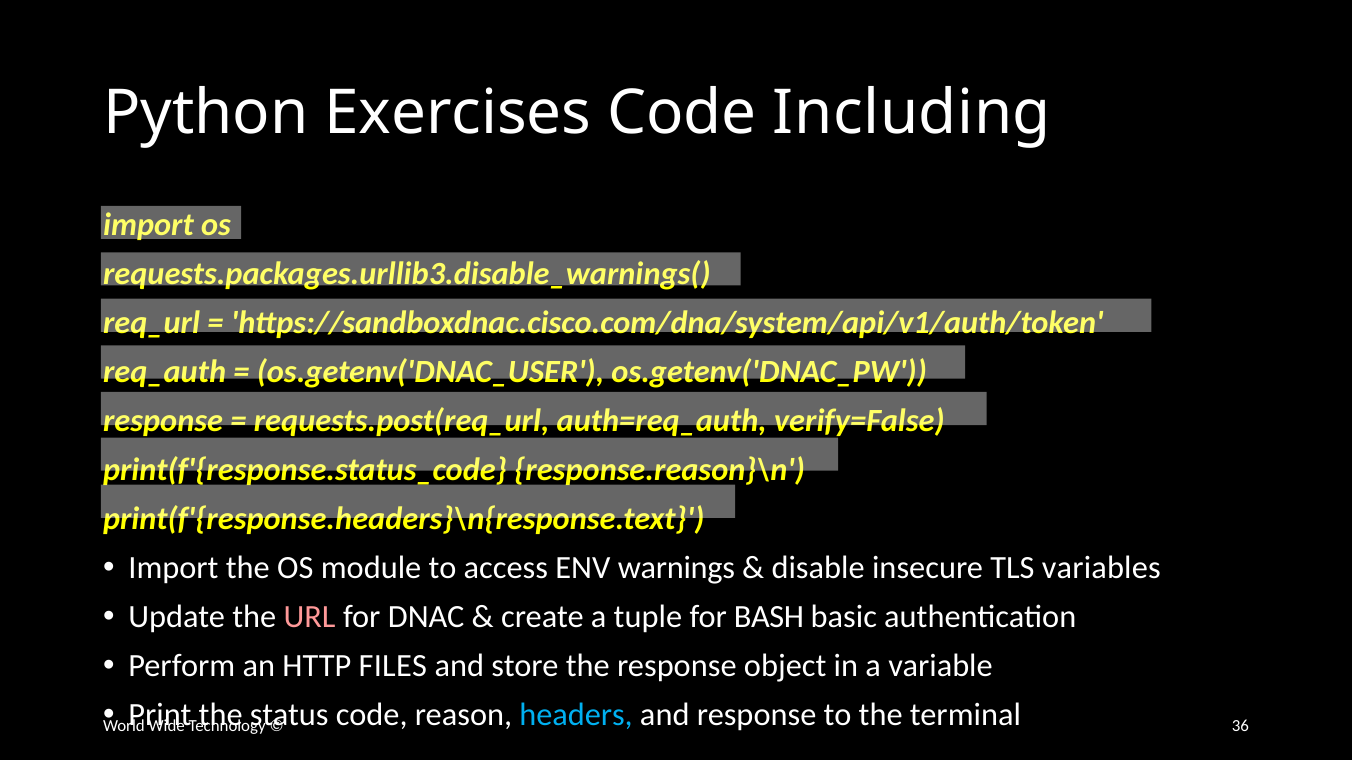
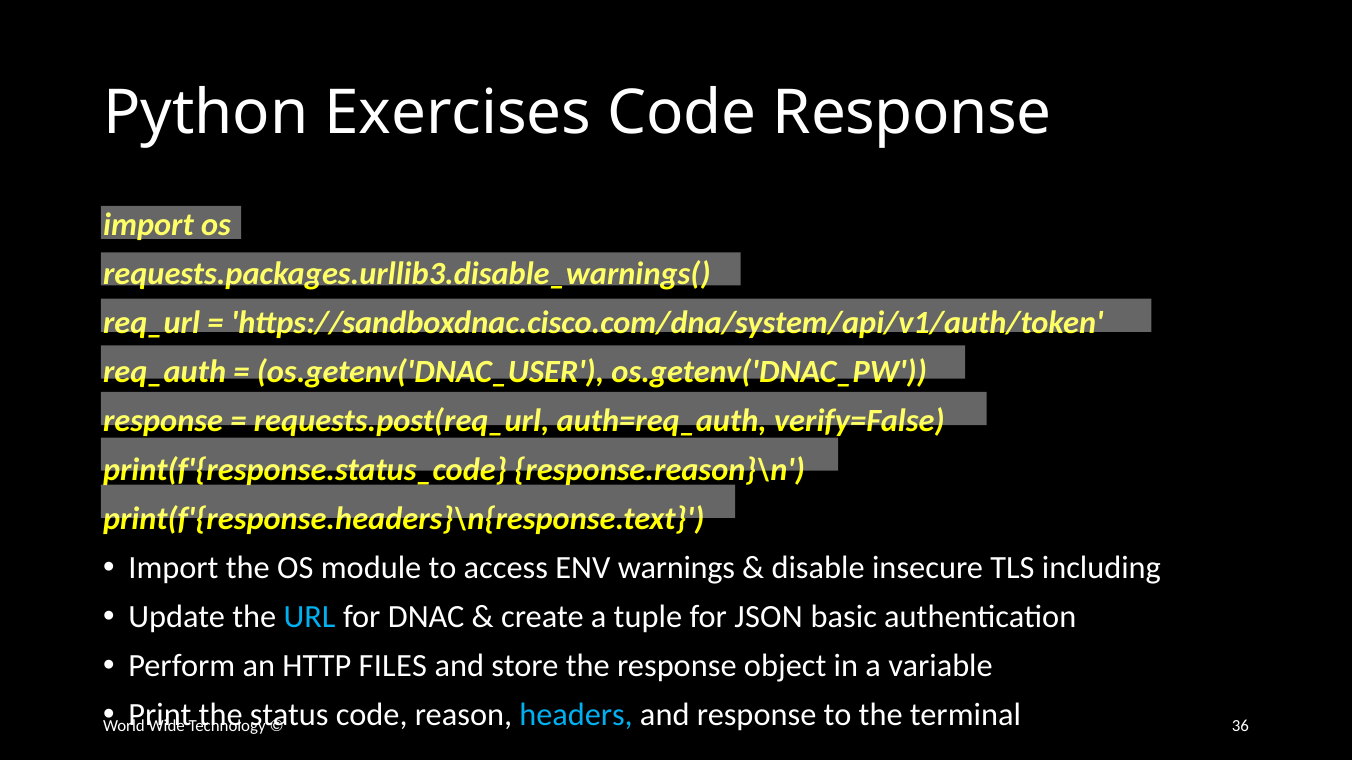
Code Including: Including -> Response (912, 114)
variables: variables -> including (1101, 568)
URL colour: pink -> light blue (310, 617)
BASH: BASH -> JSON (769, 617)
